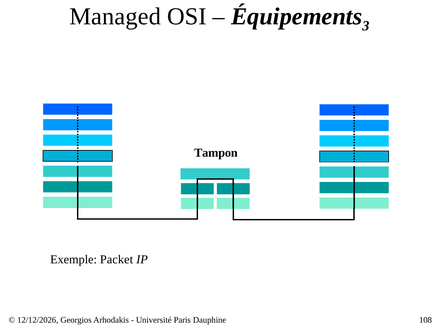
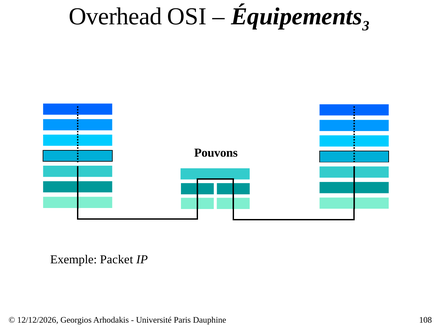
Managed: Managed -> Overhead (115, 17)
Tampon: Tampon -> Pouvons (216, 153)
